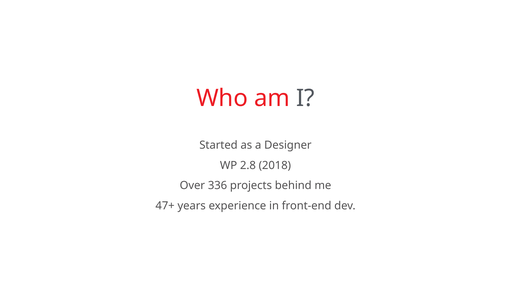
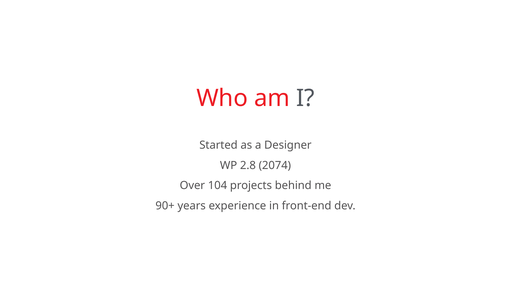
2018: 2018 -> 2074 (275, 165)
336: 336 -> 104 (218, 185)
47+: 47+ -> 90+ (165, 205)
